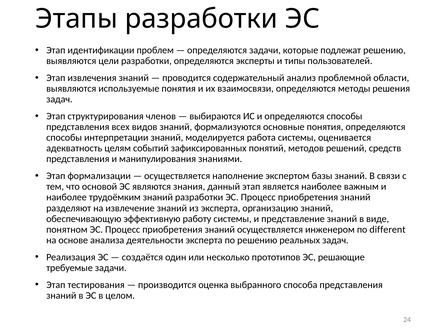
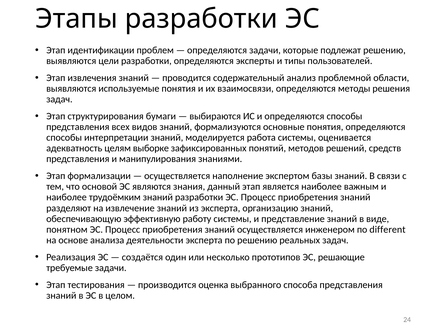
членов: членов -> бумаги (161, 116)
событий: событий -> выборке (151, 148)
